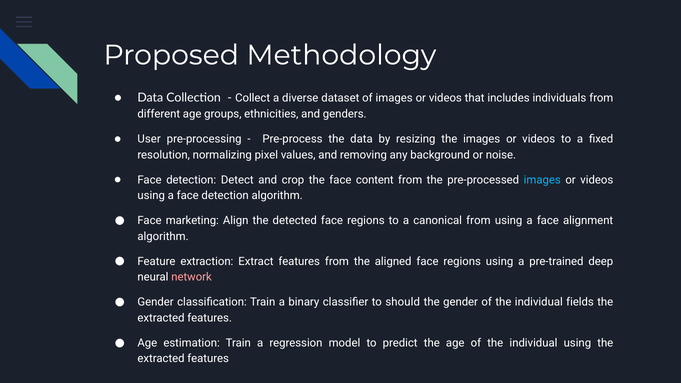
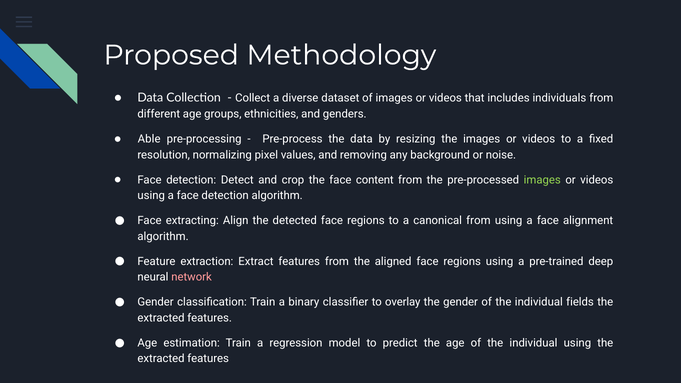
User: User -> Able (149, 139)
images colour: light blue -> light green (542, 180)
marketing: marketing -> extracting (192, 221)
should: should -> overlay (403, 302)
